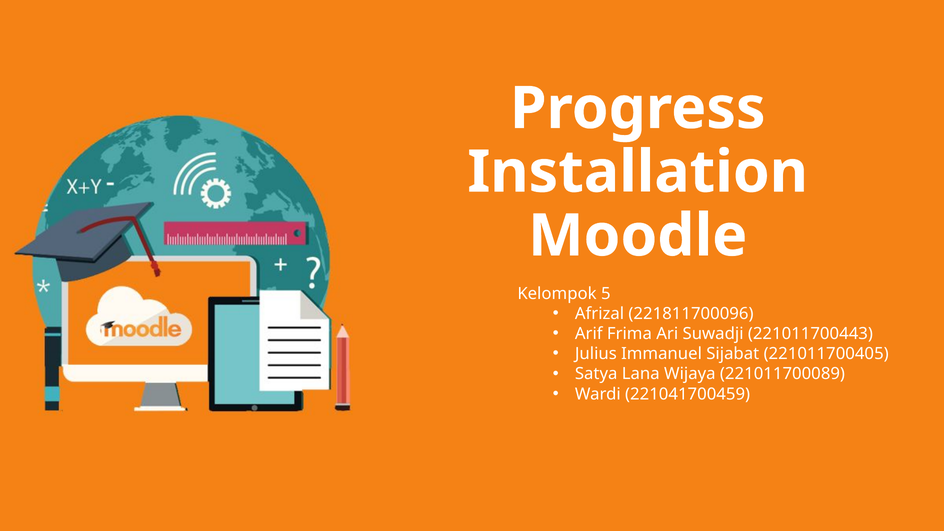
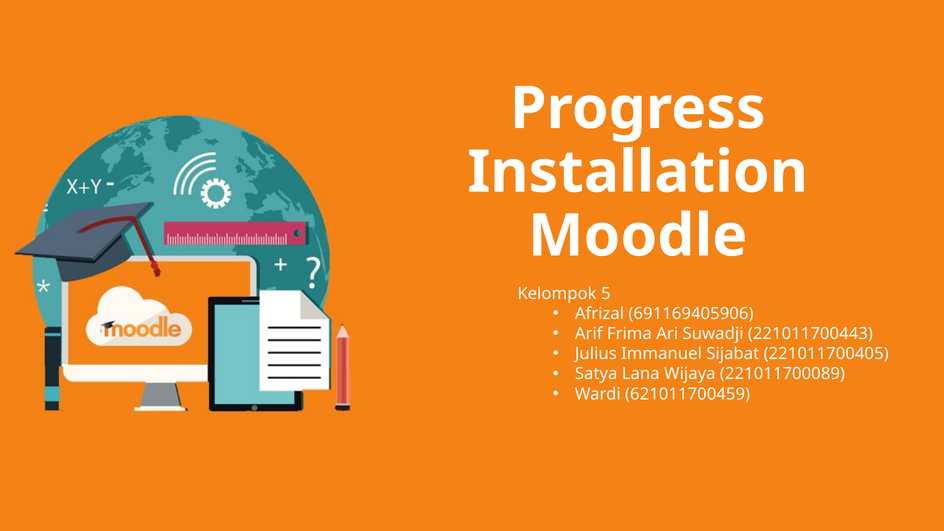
221811700096: 221811700096 -> 691169405906 (691, 314)
221041700459: 221041700459 -> 621011700459 (688, 394)
